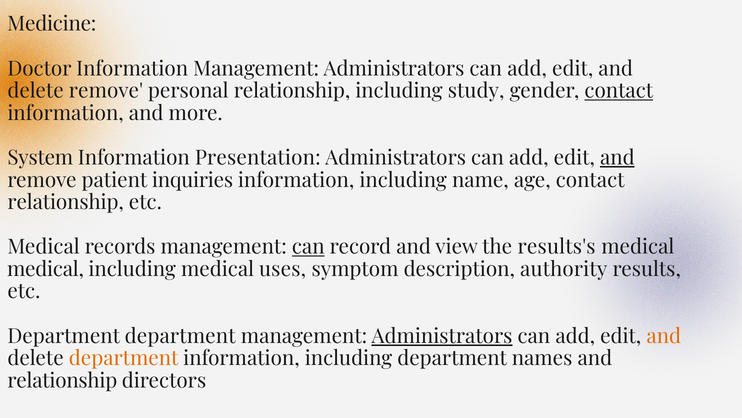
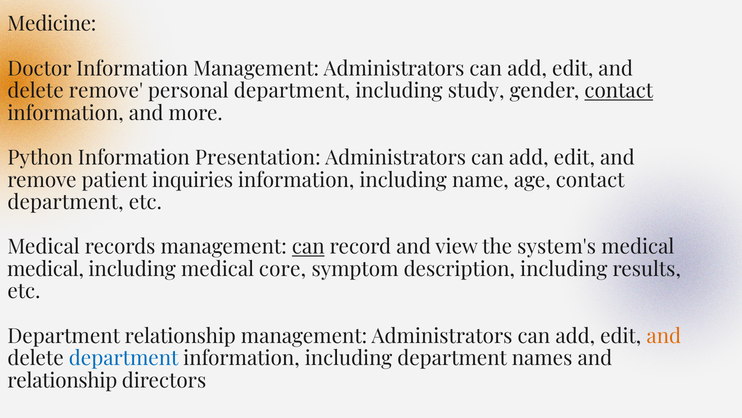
personal relationship: relationship -> department (292, 91)
System: System -> Python (40, 158)
and underline: present -> none (617, 158)
relationship: relationship -> department (65, 202)
results's: results's -> system's (557, 247)
uses: uses -> core (283, 269)
description authority: authority -> including (564, 269)
Department department: department -> relationship (180, 336)
Administrators underline: present -> none (442, 336)
department colour: orange -> blue (124, 358)
